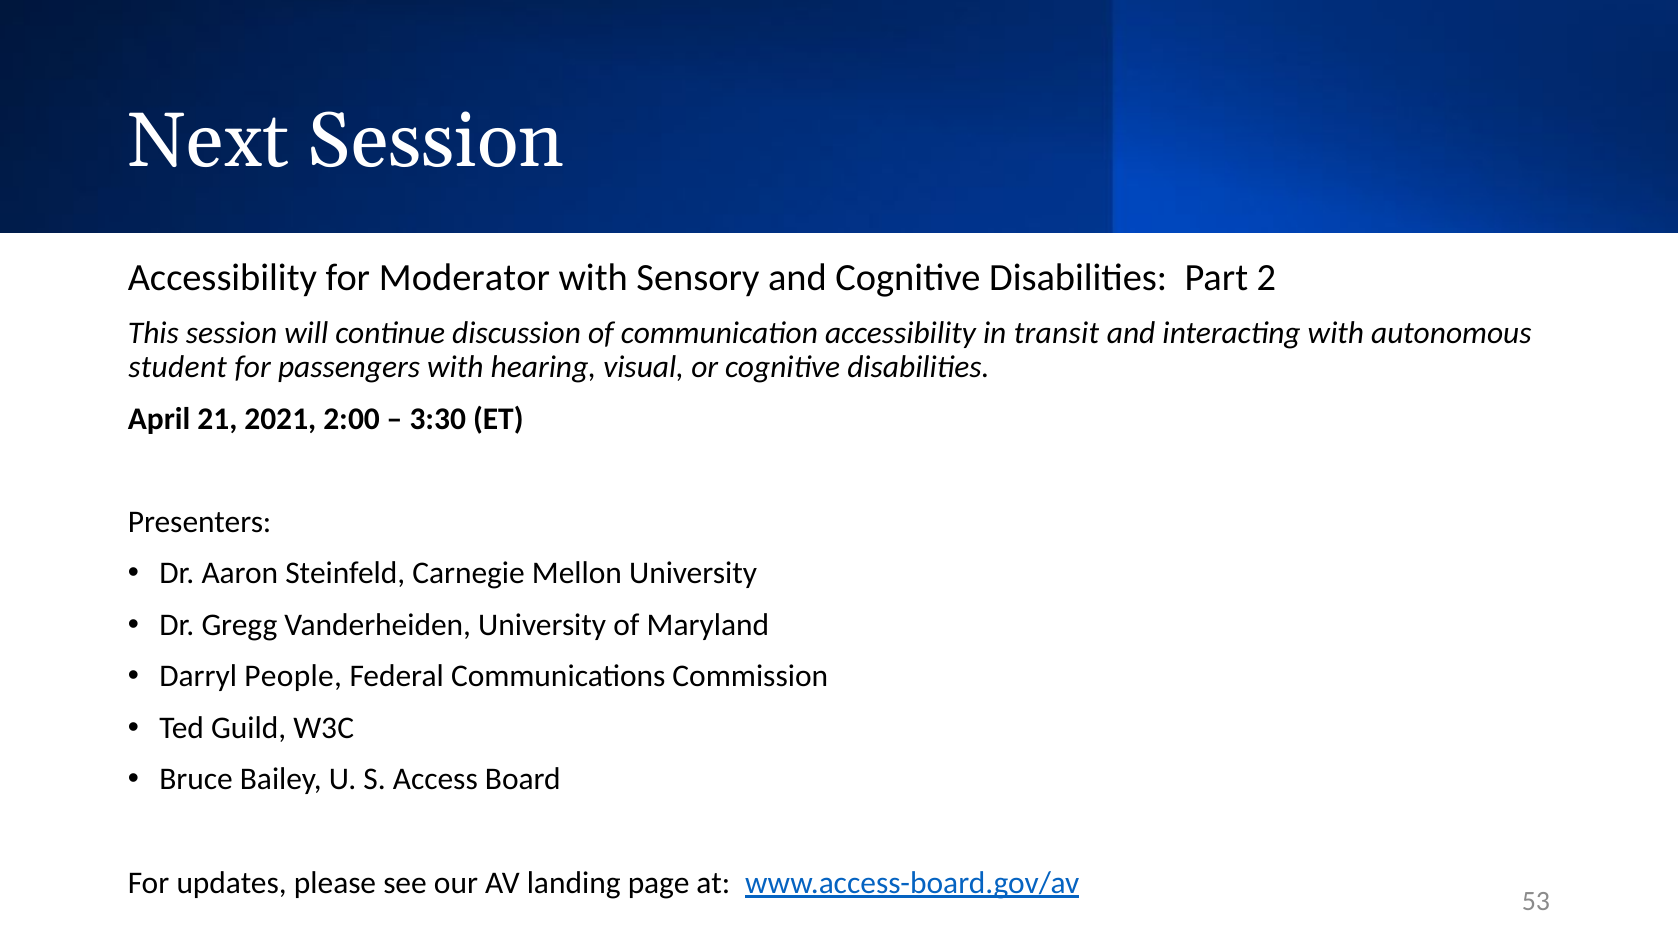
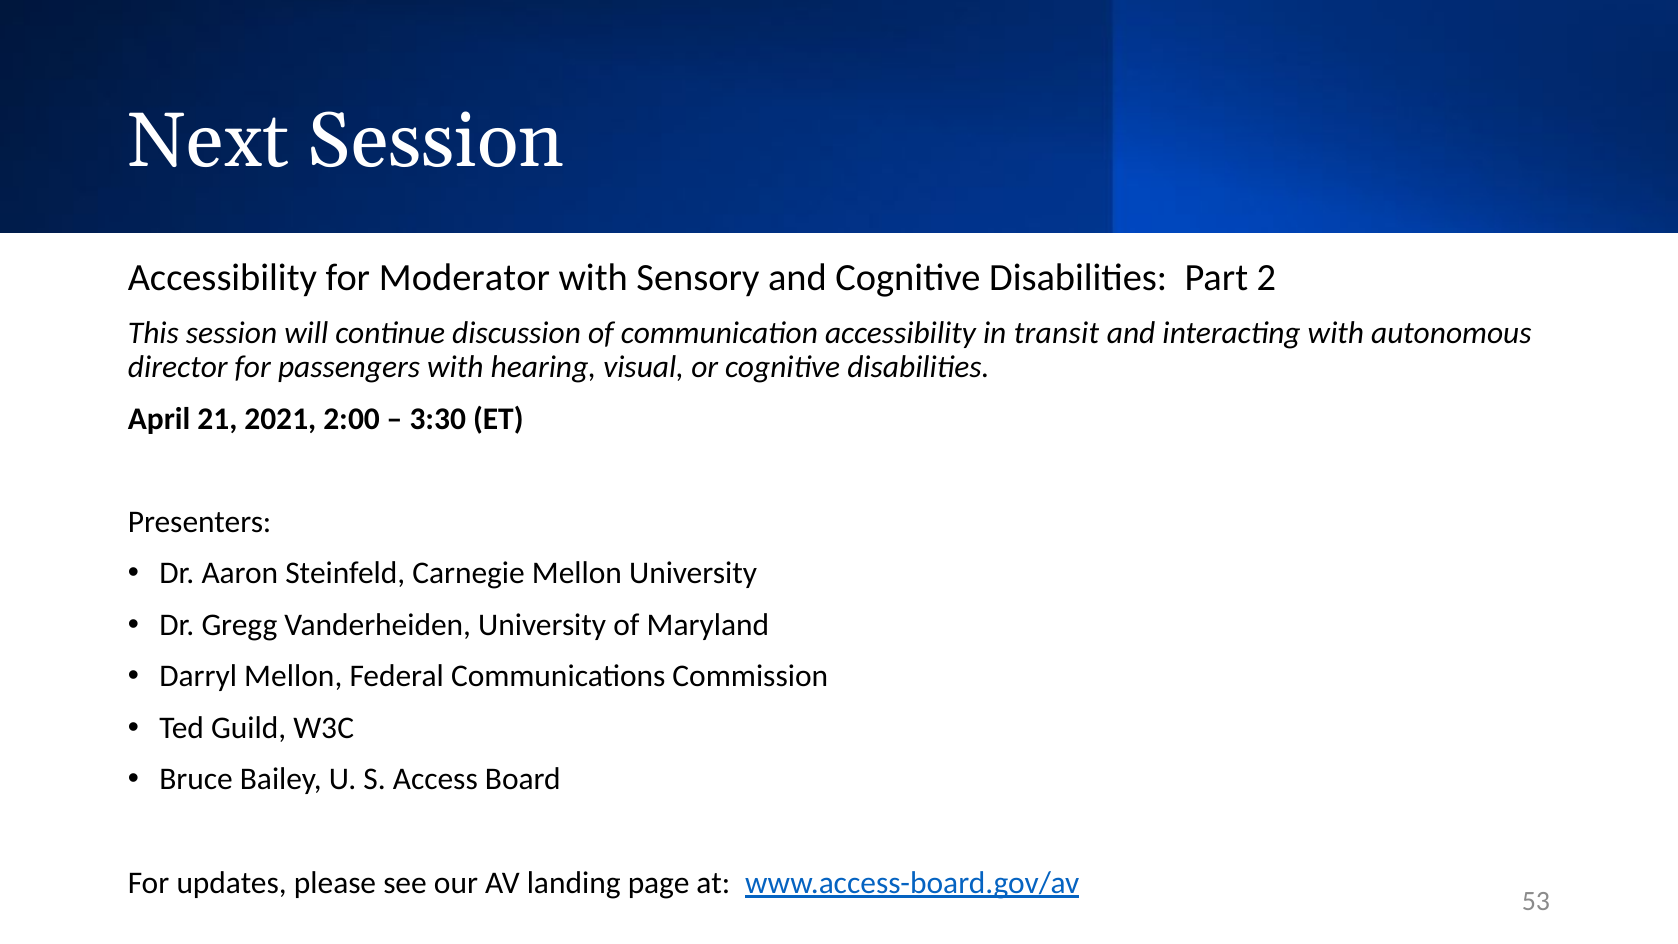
student: student -> director (178, 367)
Darryl People: People -> Mellon (293, 676)
